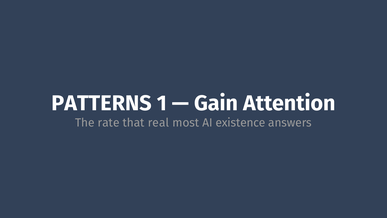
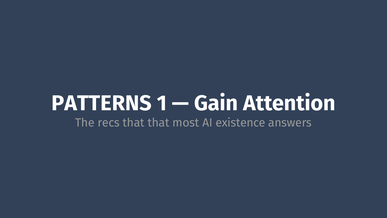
rate: rate -> recs (109, 123)
that real: real -> that (158, 123)
